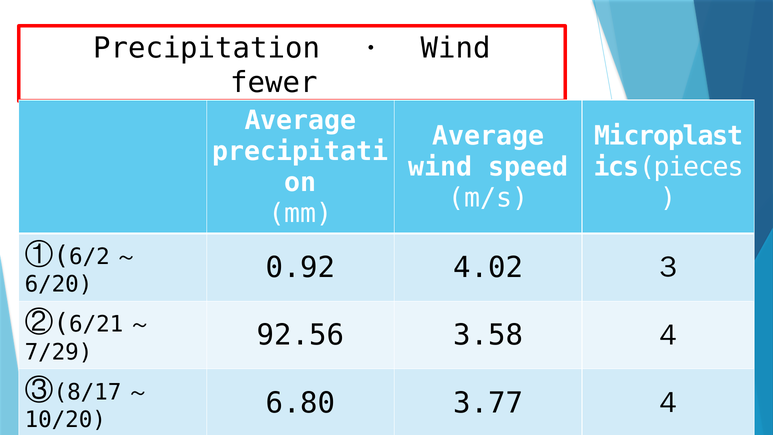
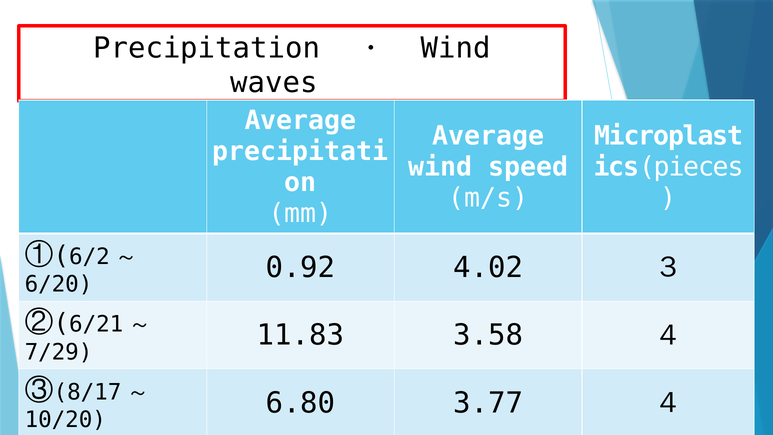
fewer: fewer -> waves (274, 83)
92.56: 92.56 -> 11.83 (300, 335)
